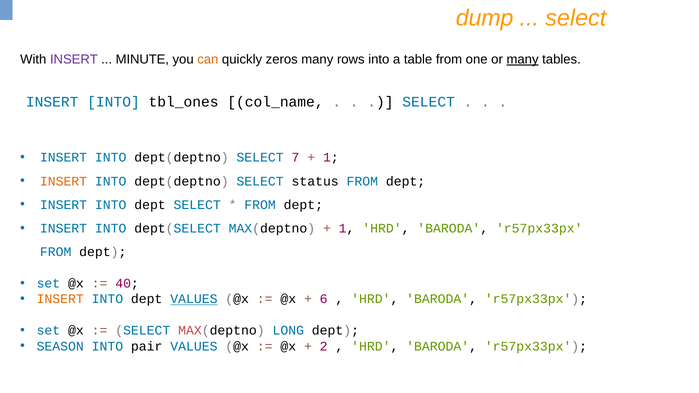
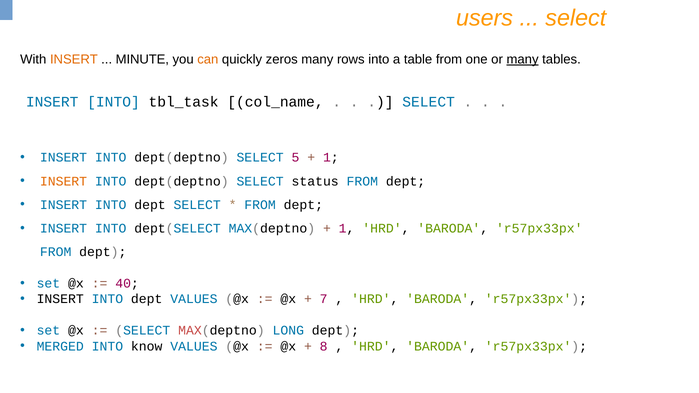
dump: dump -> users (485, 18)
INSERT colour: purple -> orange (74, 59)
tbl_ones: tbl_ones -> tbl_task (184, 102)
7: 7 -> 5 (295, 158)
INSERT colour: orange -> black (60, 299)
VALUES underline: present -> none (194, 299)
6: 6 -> 7 (324, 299)
SEASON: SEASON -> MERGED (60, 346)
pair: pair -> know (147, 346)
2: 2 -> 8 (324, 346)
